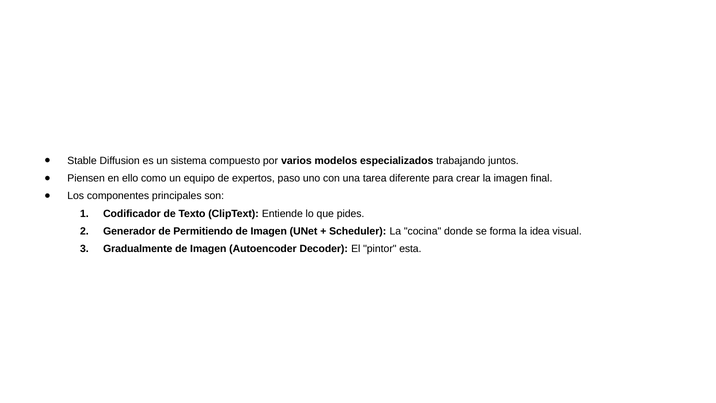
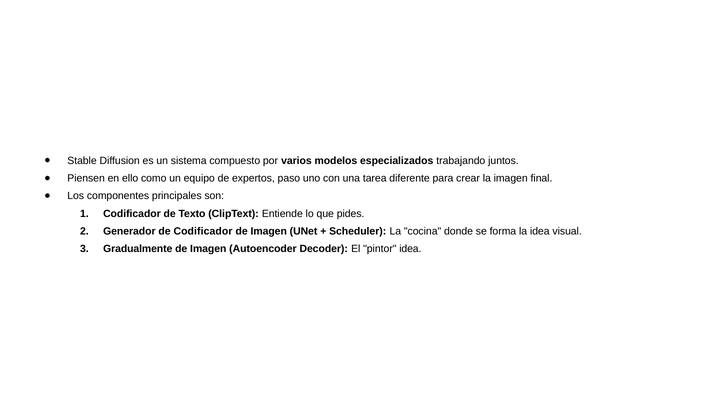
de Permitiendo: Permitiendo -> Codificador (203, 231)
pintor esta: esta -> idea (410, 249)
